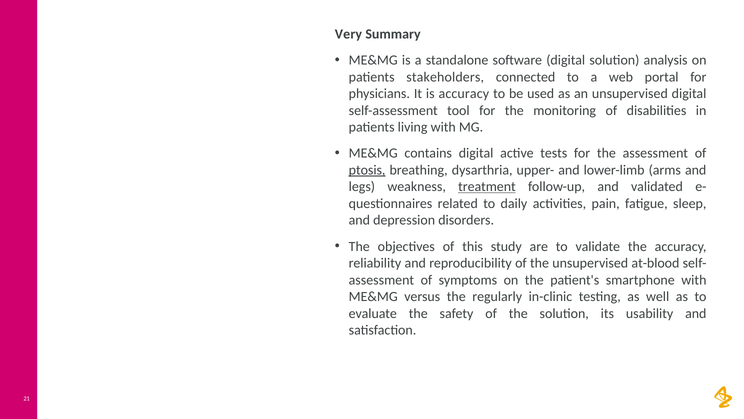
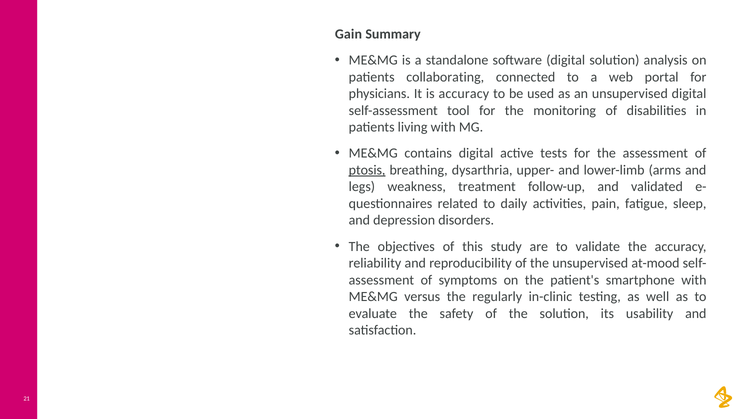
Very: Very -> Gain (348, 34)
stakeholders: stakeholders -> collaborating (445, 77)
treatment underline: present -> none (487, 187)
at-blood: at-blood -> at-mood (655, 263)
